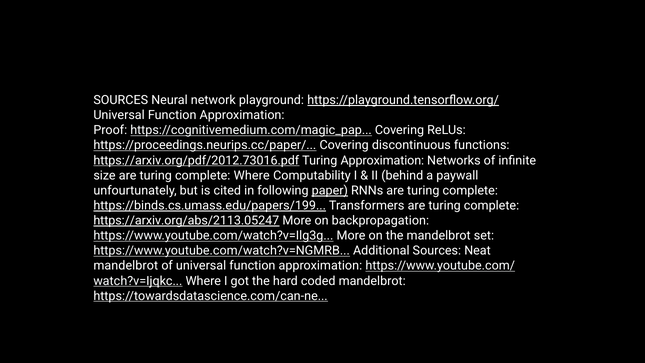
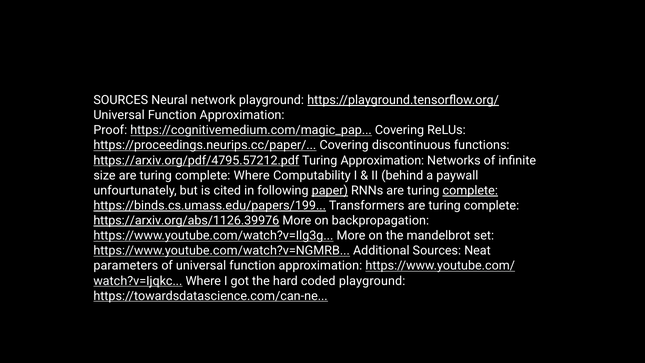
https://arxiv.org/pdf/2012.73016.pdf: https://arxiv.org/pdf/2012.73016.pdf -> https://arxiv.org/pdf/4795.57212.pdf (196, 160)
complete underline: none -> present (470, 190)
https://arxiv.org/abs/2113.05247: https://arxiv.org/abs/2113.05247 -> https://arxiv.org/abs/1126.39976 (186, 221)
mandelbrot: mandelbrot -> parameters (126, 266)
coded mandelbrot: mandelbrot -> playground (372, 281)
